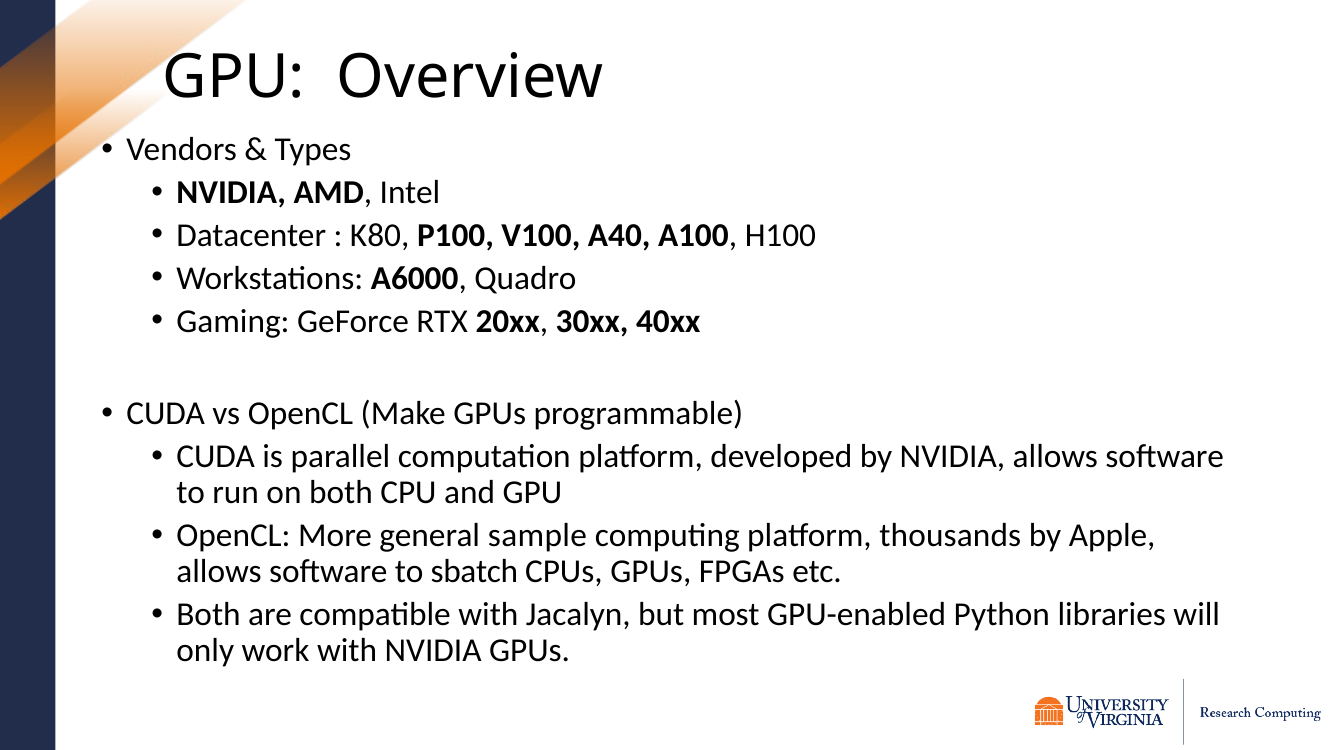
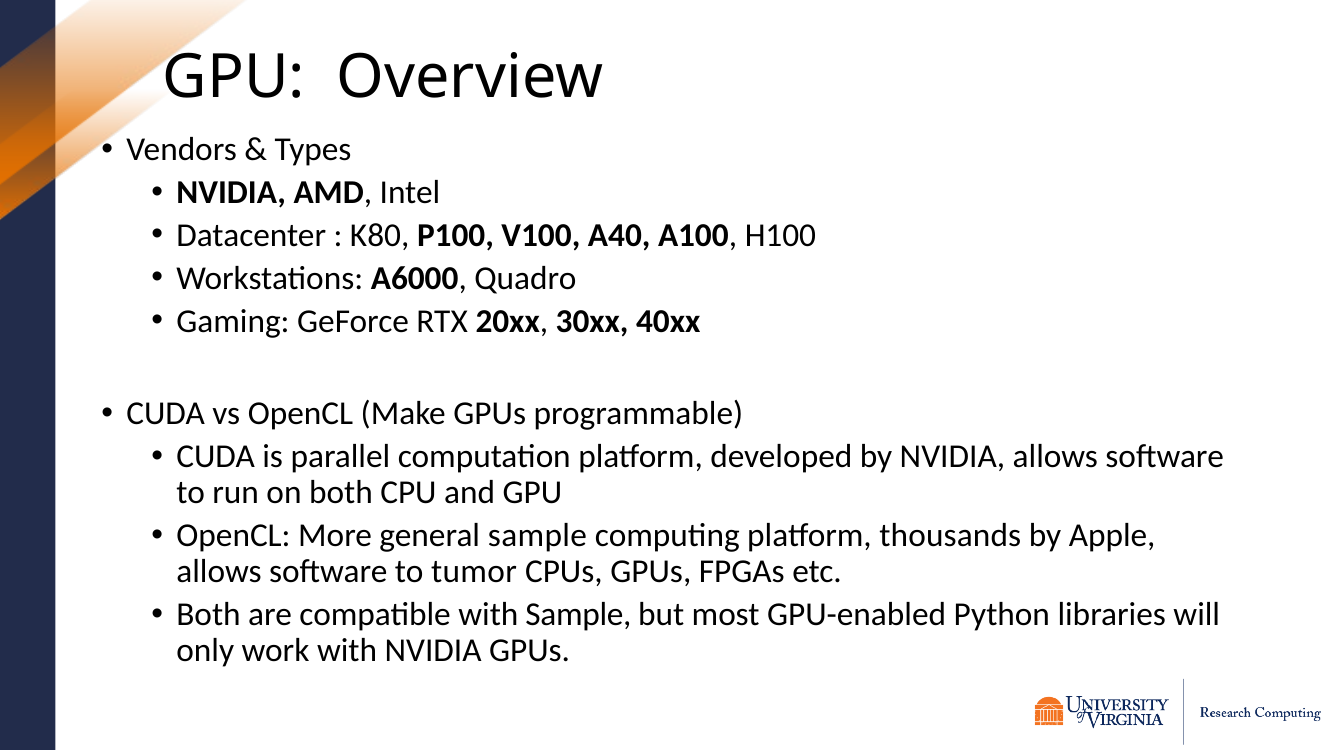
sbatch: sbatch -> tumor (474, 572)
with Jacalyn: Jacalyn -> Sample (578, 614)
